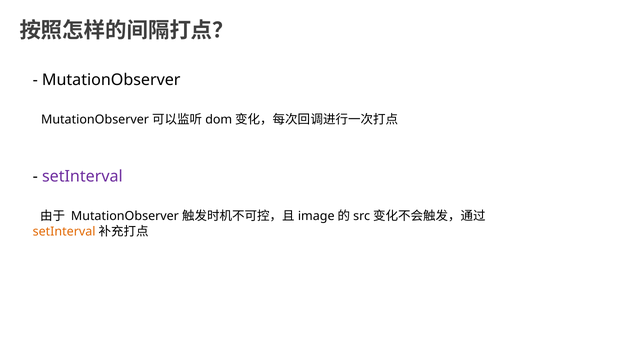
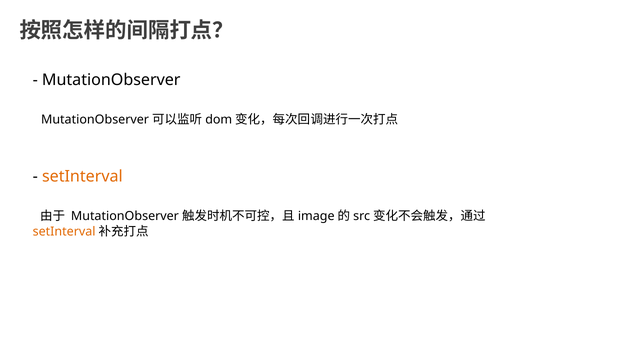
setInterval colour: purple -> orange (82, 176)
